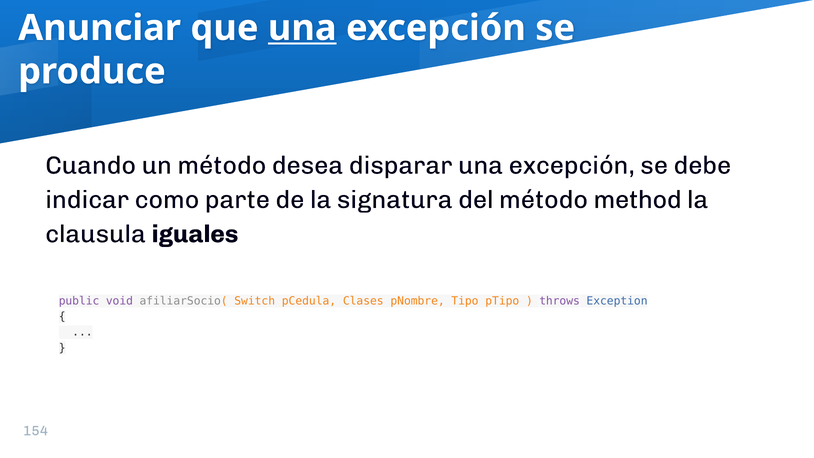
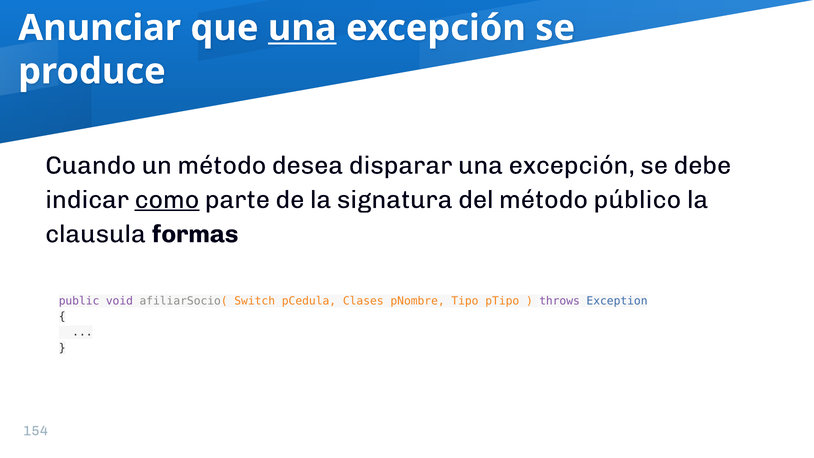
como underline: none -> present (167, 200)
method: method -> público (637, 200)
iguales: iguales -> formas (195, 234)
